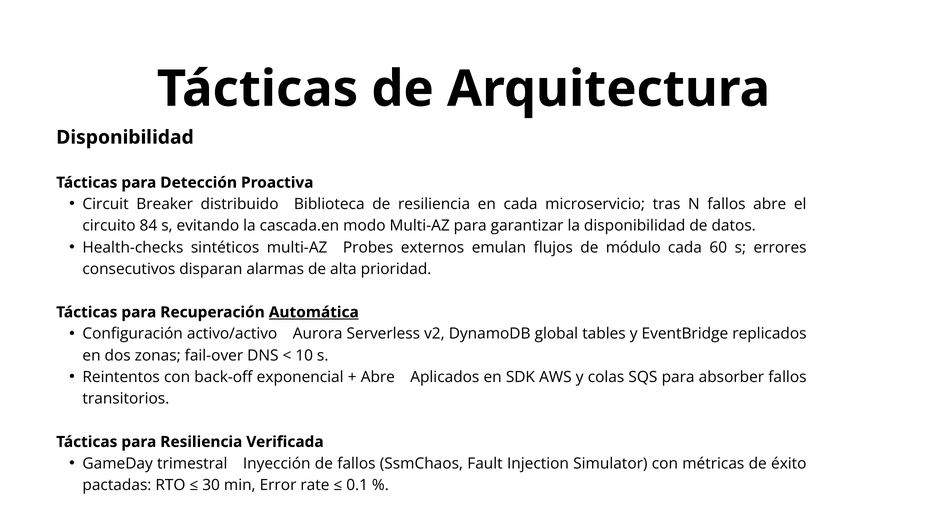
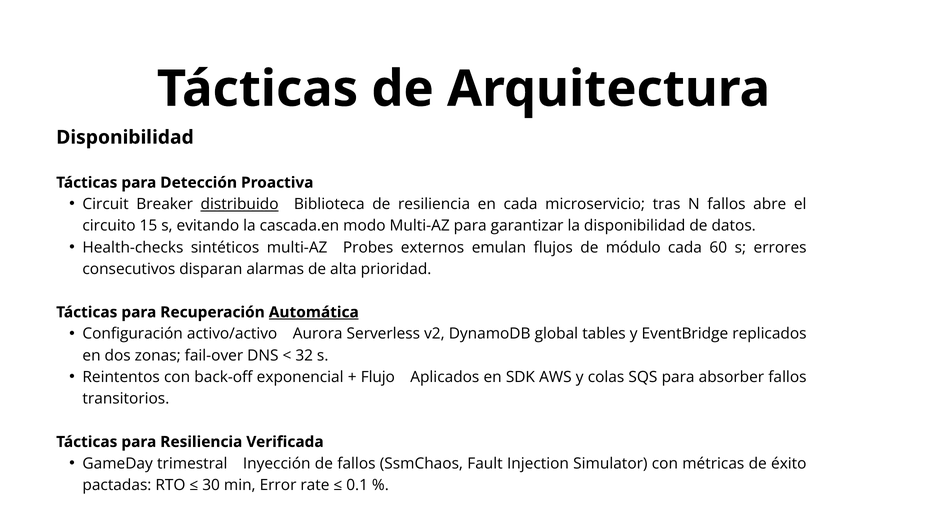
distribuido underline: none -> present (240, 204)
84: 84 -> 15 (148, 226)
10: 10 -> 32 (304, 356)
Abre: Abre -> Flujo (378, 377)
